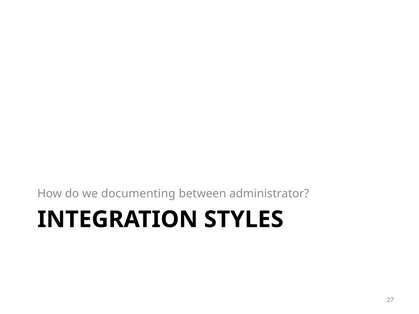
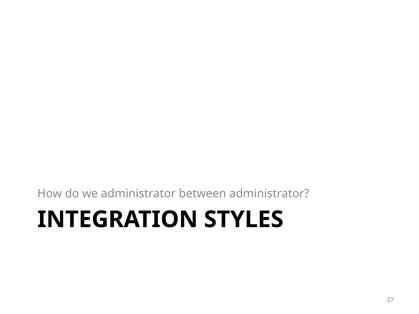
we documenting: documenting -> administrator (138, 194)
